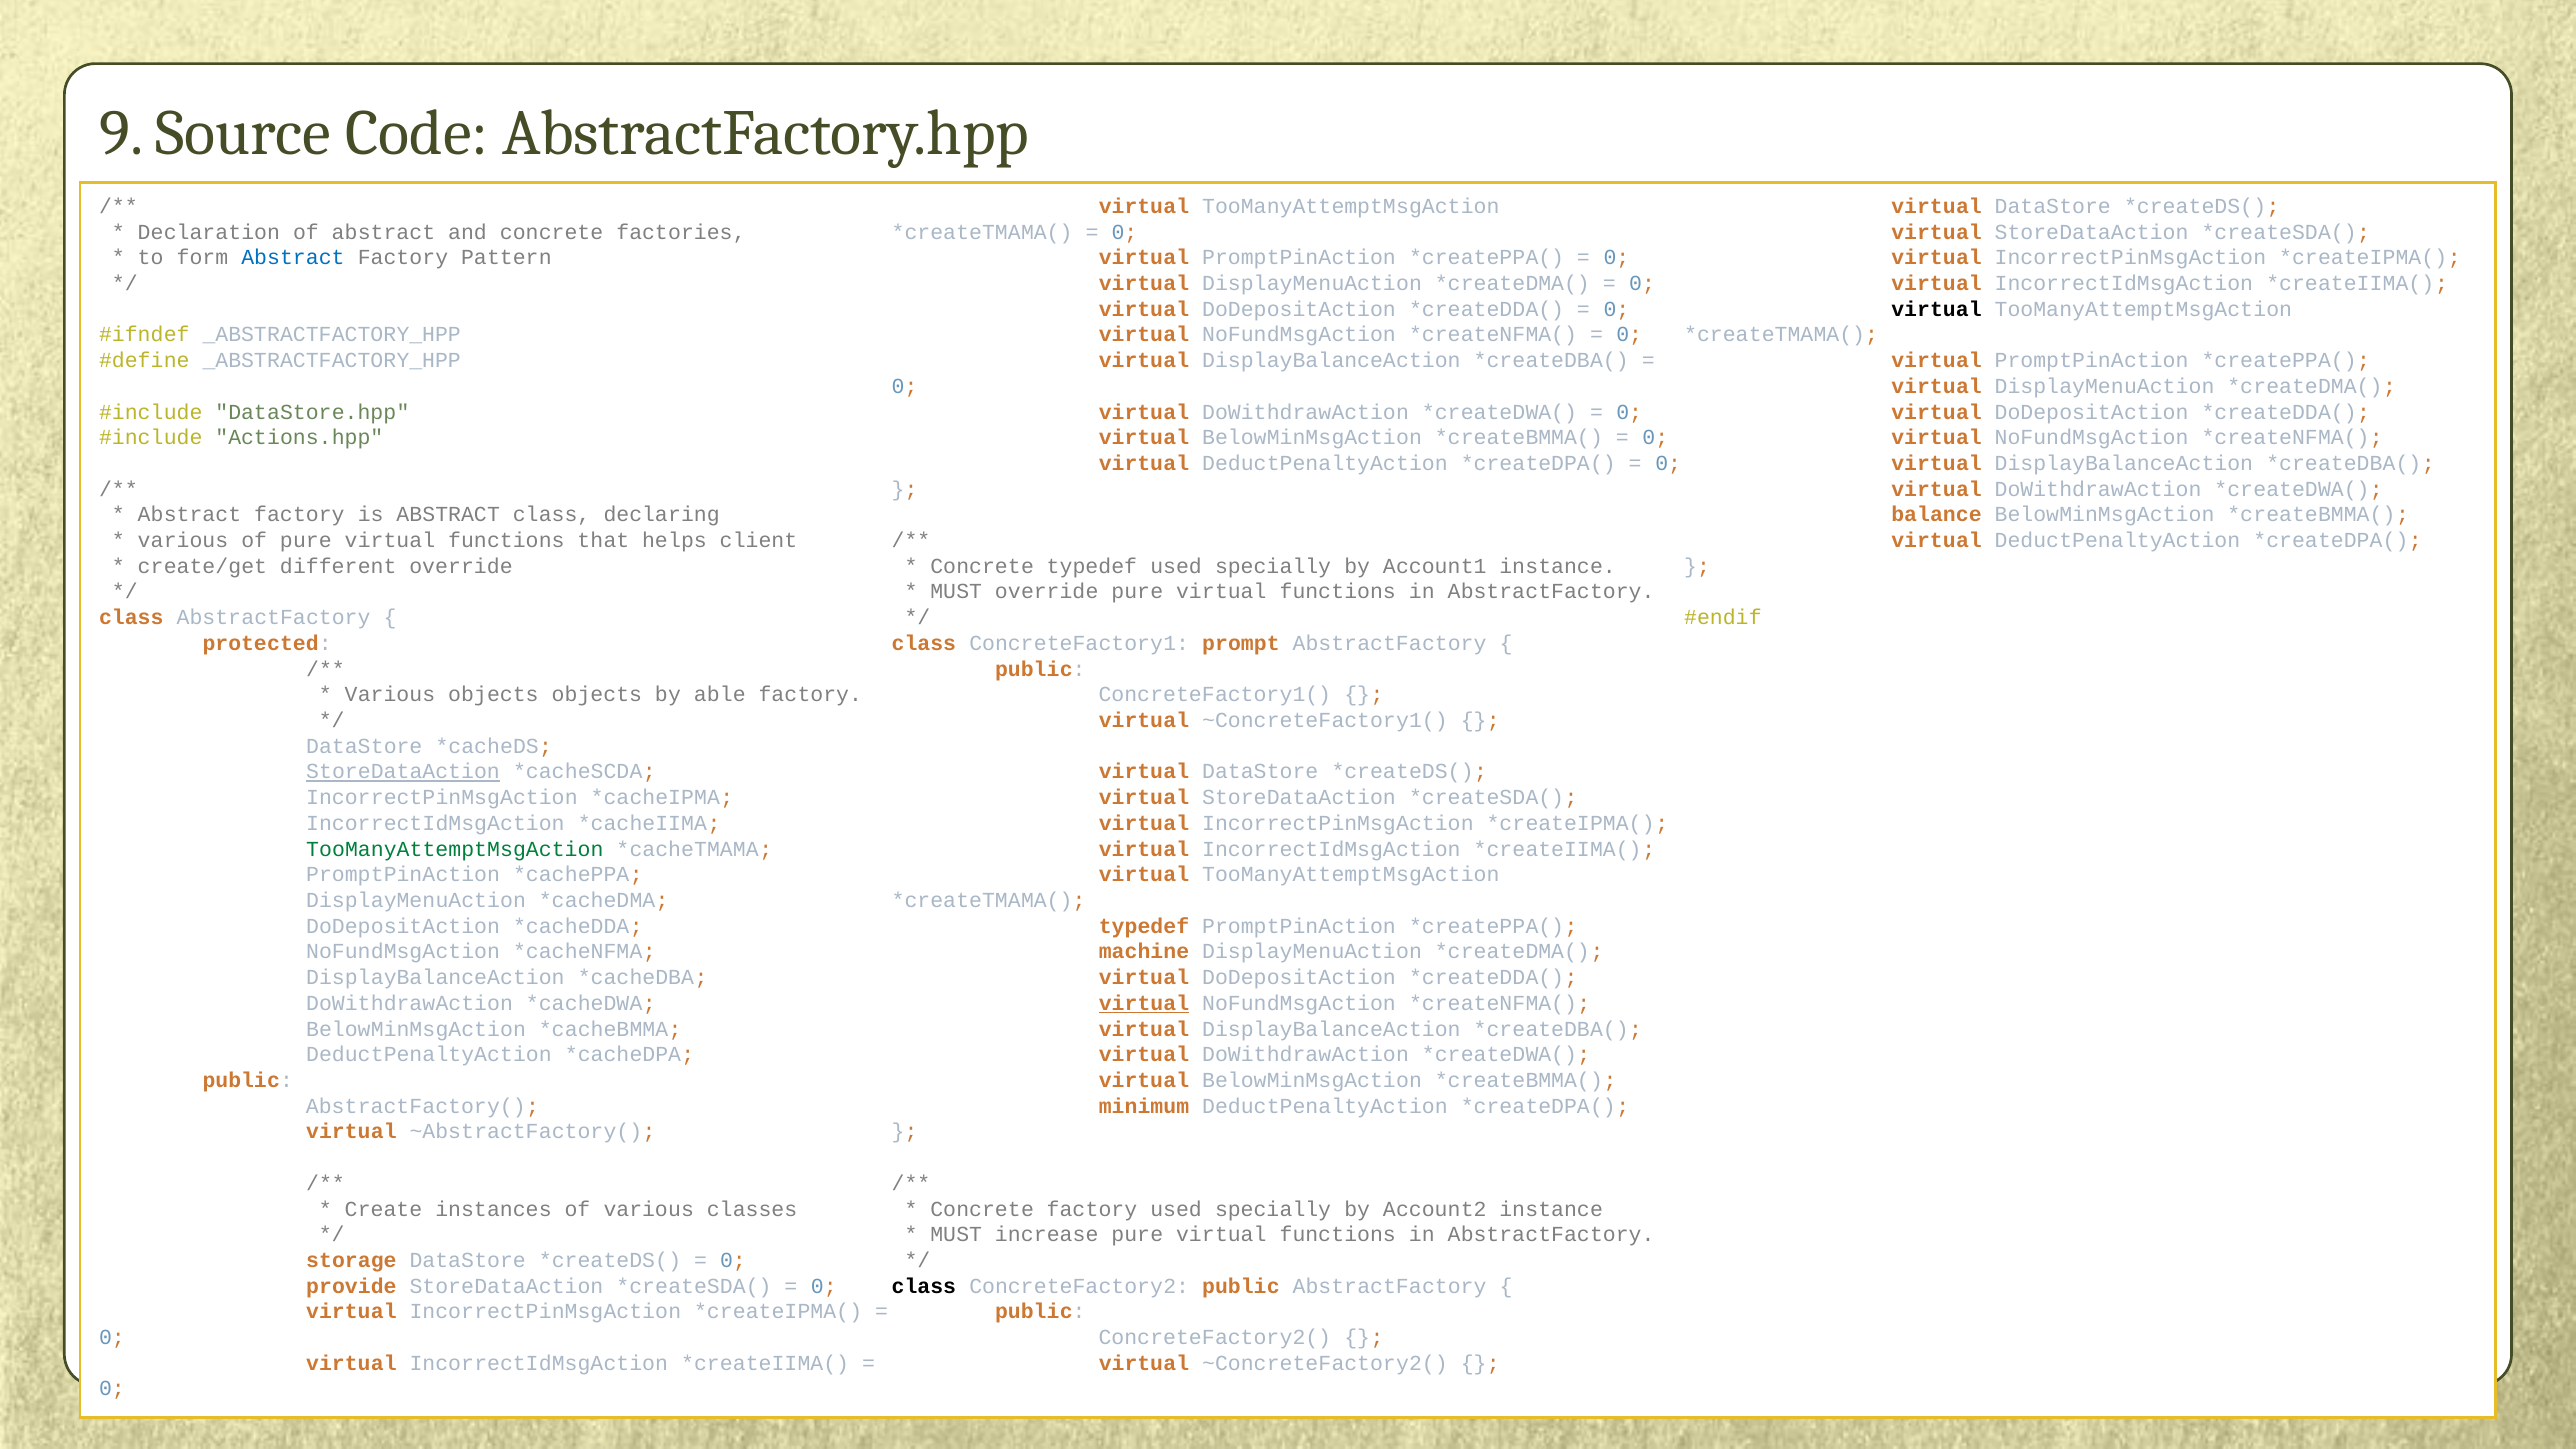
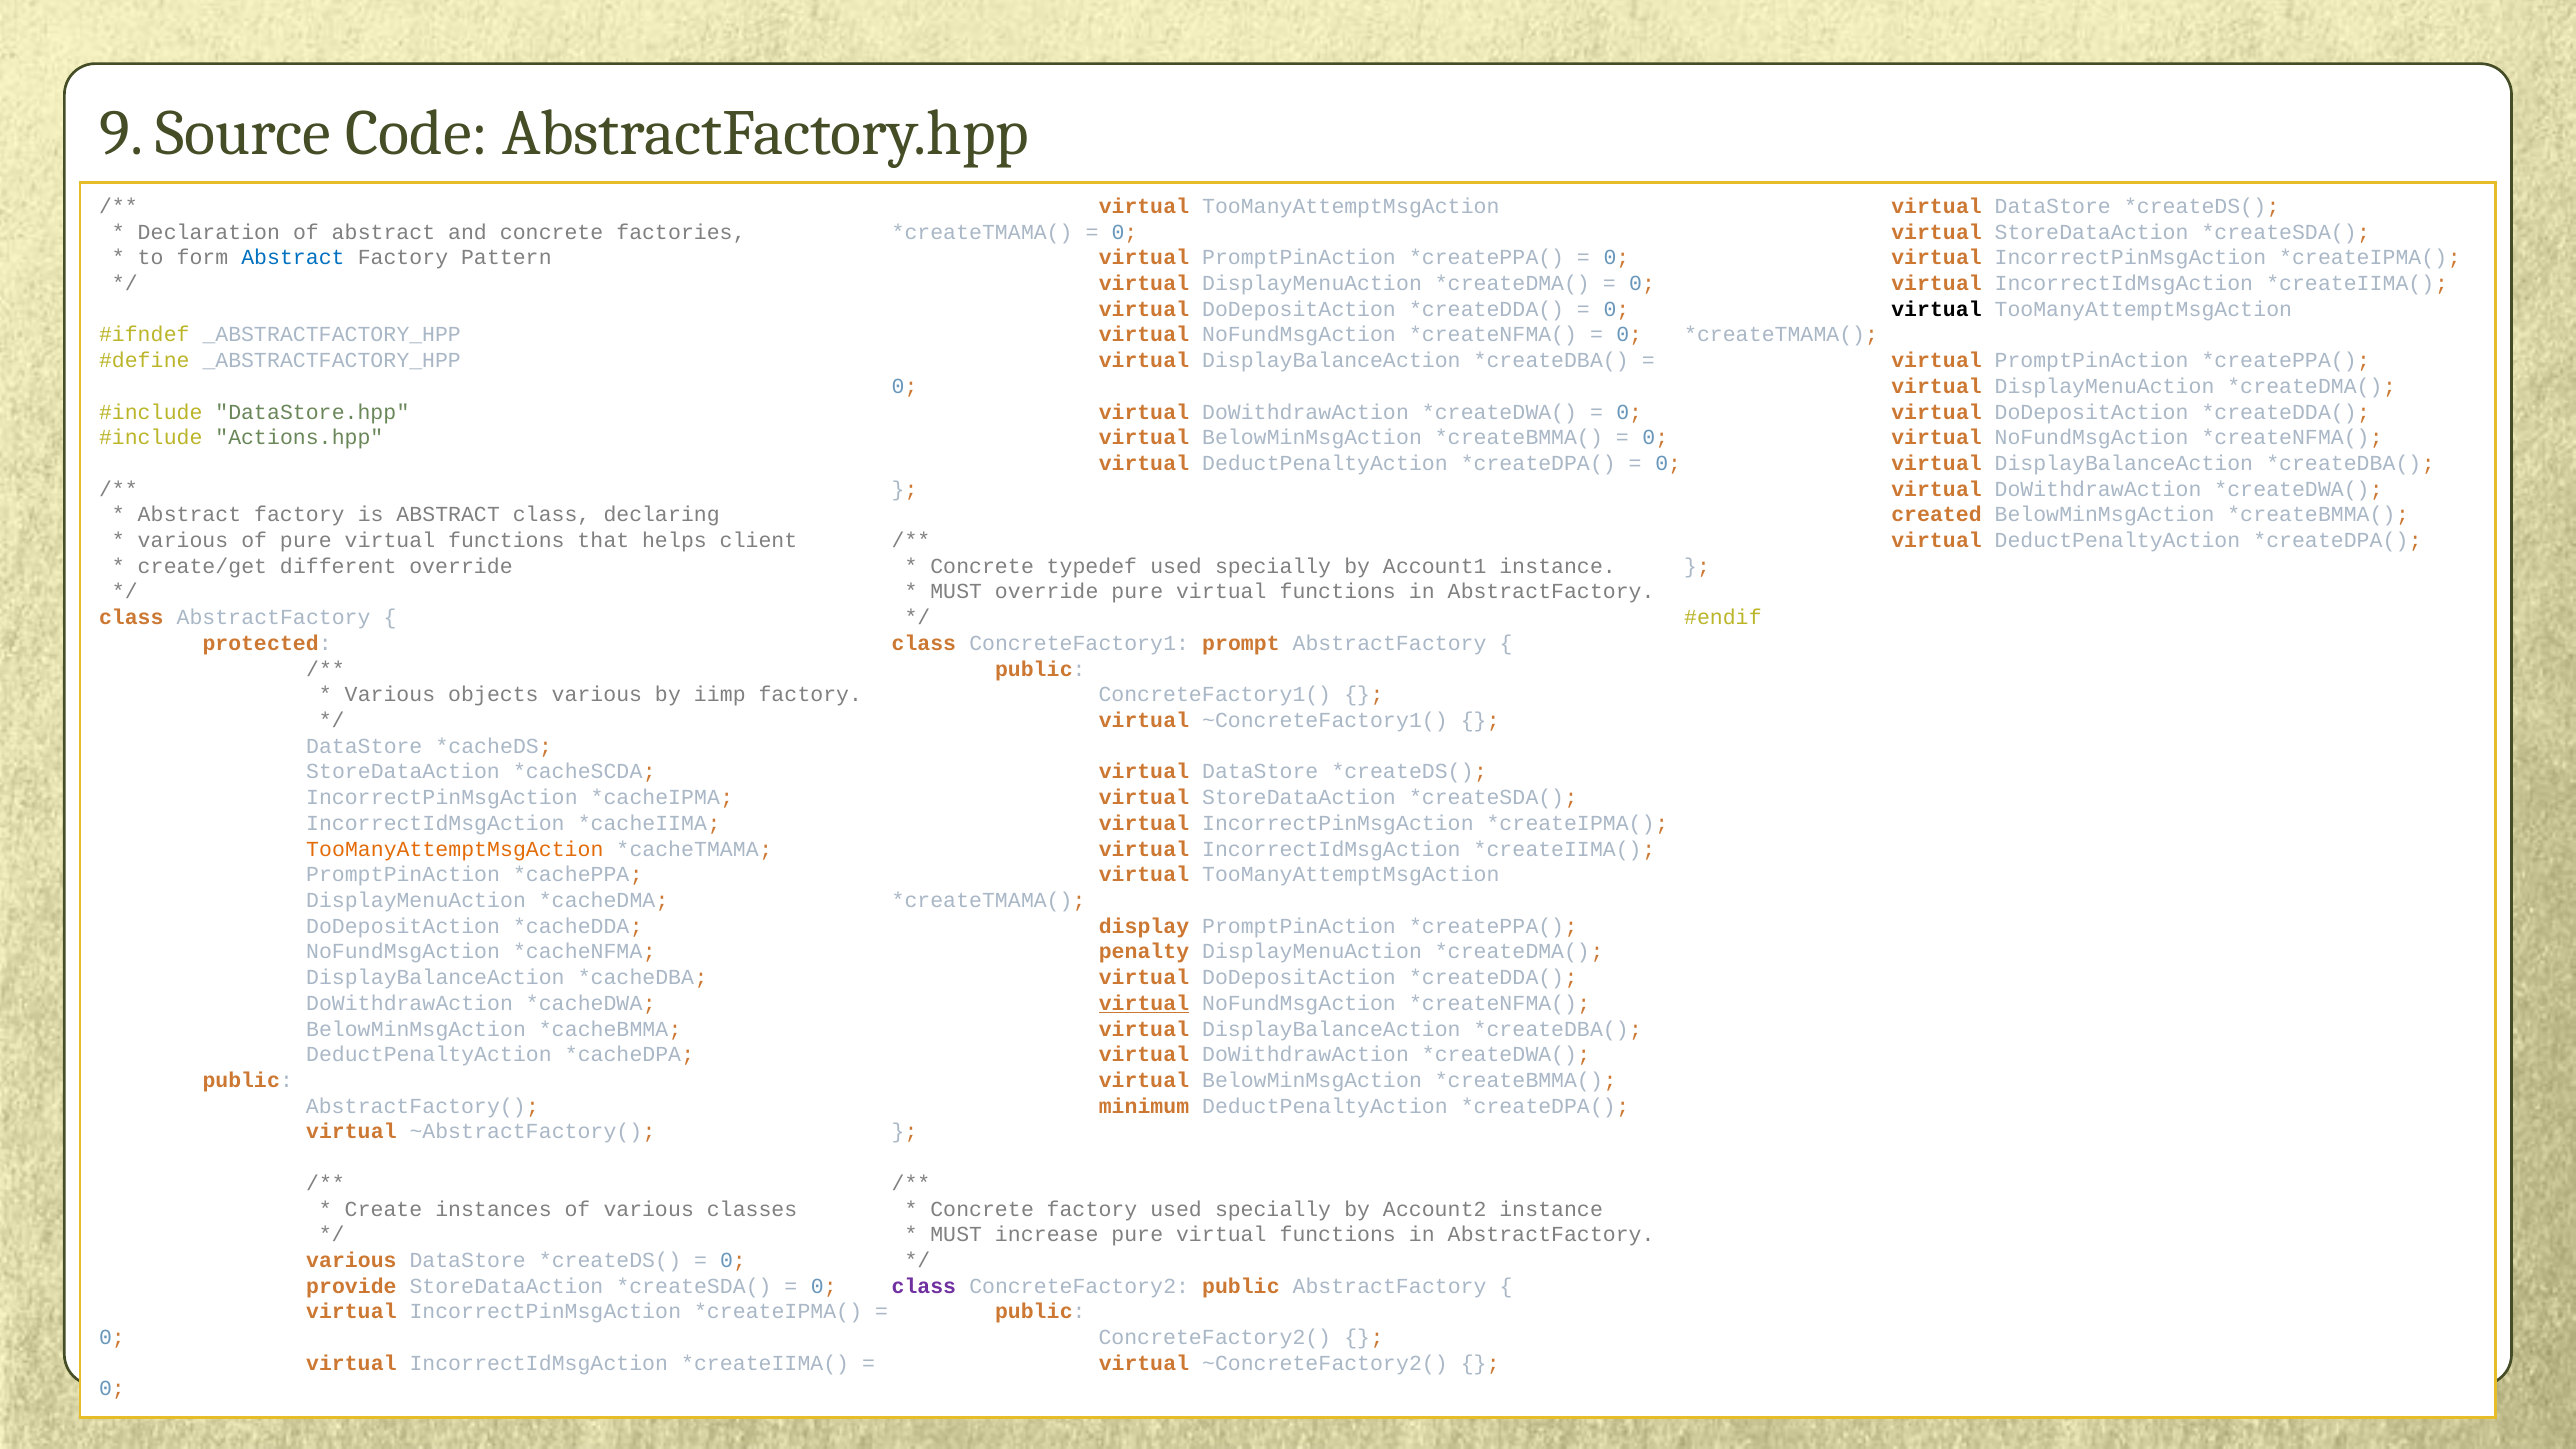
balance: balance -> created (1937, 515)
objects objects: objects -> various (597, 695)
able: able -> iimp (720, 695)
StoreDataAction underline: present -> none (403, 772)
TooManyAttemptMsgAction colour: green -> orange (455, 849)
typedef: typedef -> display (1144, 926)
machine: machine -> penalty (1144, 952)
storage: storage -> various (351, 1261)
class colour: black -> purple (924, 1286)
